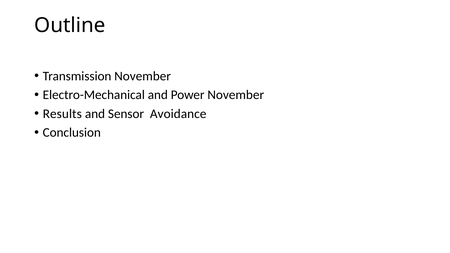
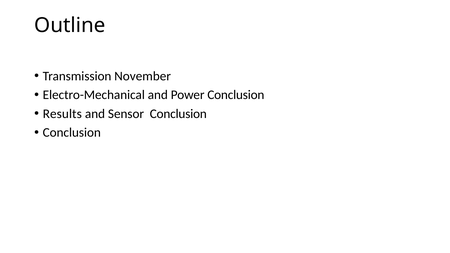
Power November: November -> Conclusion (236, 95)
Sensor Avoidance: Avoidance -> Conclusion (178, 114)
